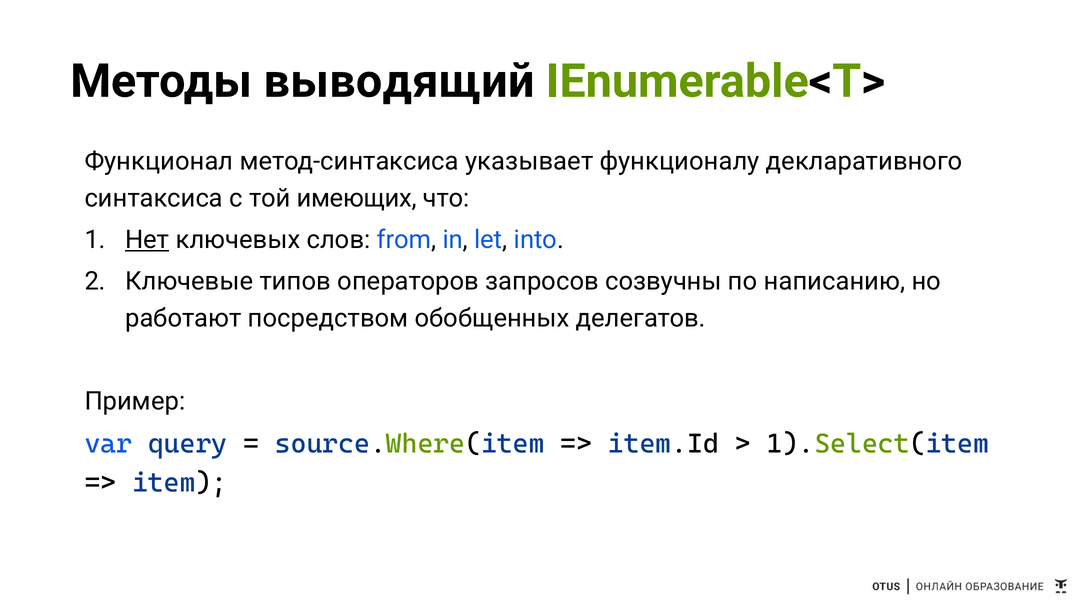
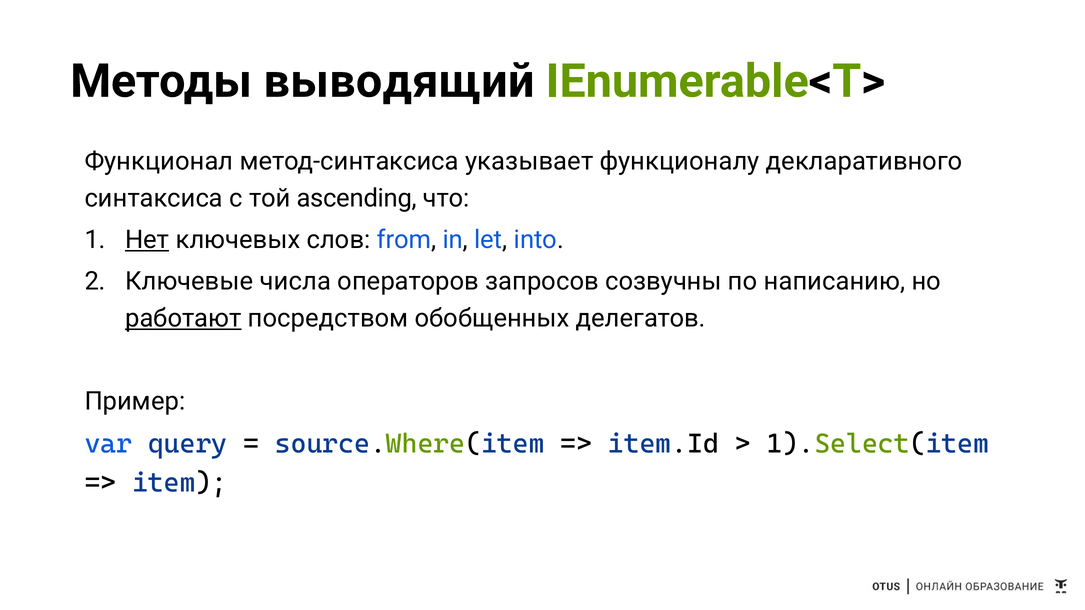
имеющих: имеющих -> ascending (357, 199)
типов: типов -> числа (295, 282)
работают underline: none -> present (183, 318)
